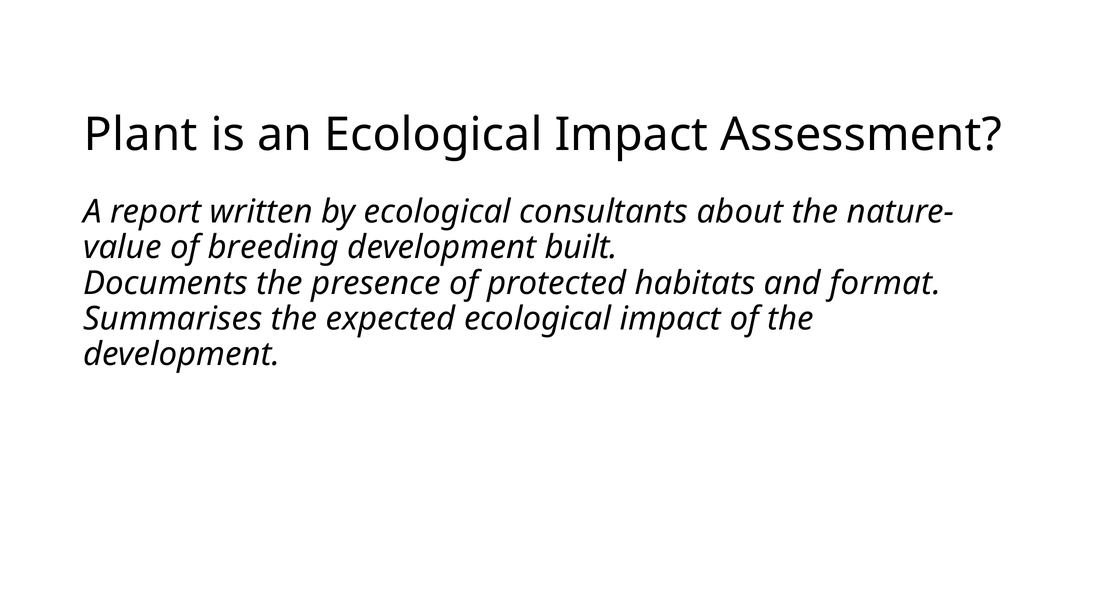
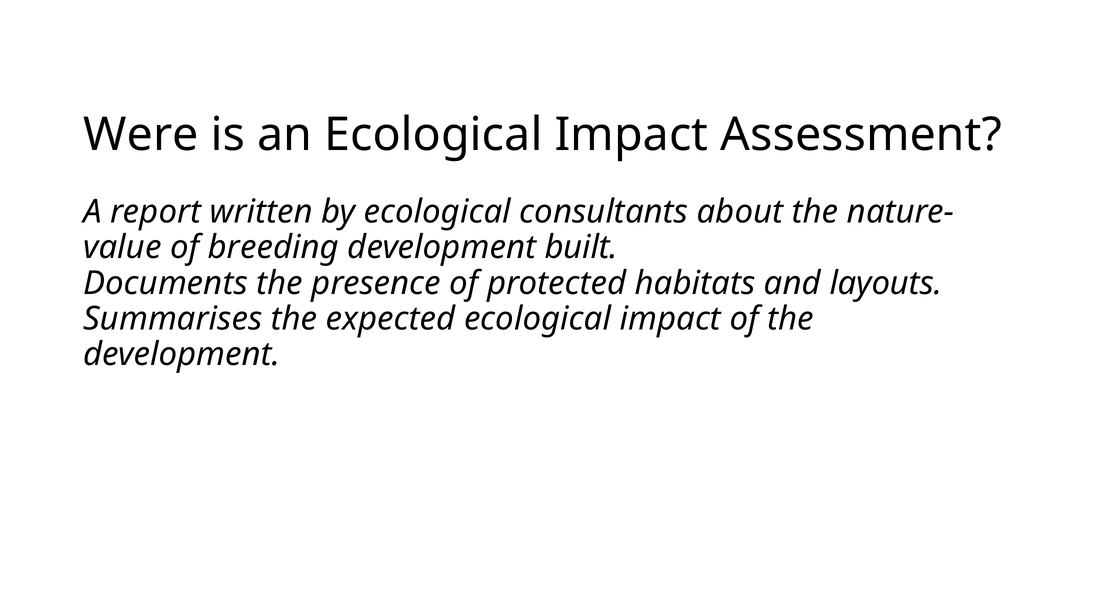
Plant: Plant -> Were (141, 135)
format: format -> layouts (886, 283)
